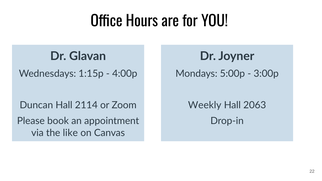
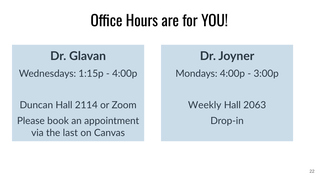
Mondays 5:00p: 5:00p -> 4:00p (232, 74)
like: like -> last (70, 133)
